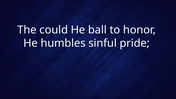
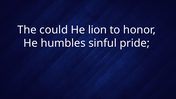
ball: ball -> lion (97, 30)
